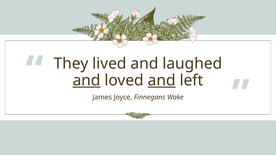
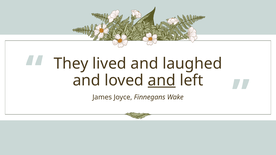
and underline: present -> none (87, 81)
